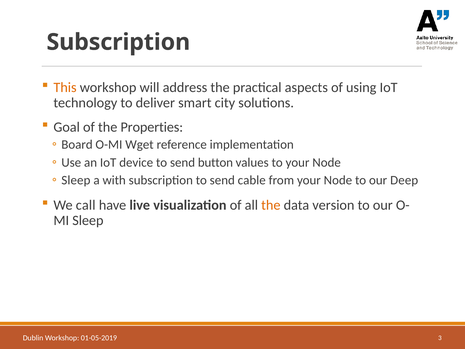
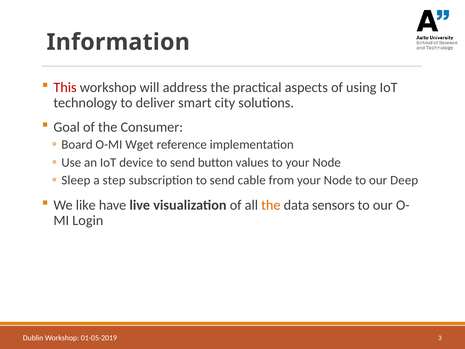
Subscription: Subscription -> Information (118, 42)
This colour: orange -> red (65, 87)
Properties: Properties -> Consumer (152, 127)
with: with -> step (114, 180)
call: call -> like (86, 205)
version: version -> sensors (333, 205)
Sleep: Sleep -> Login (88, 220)
